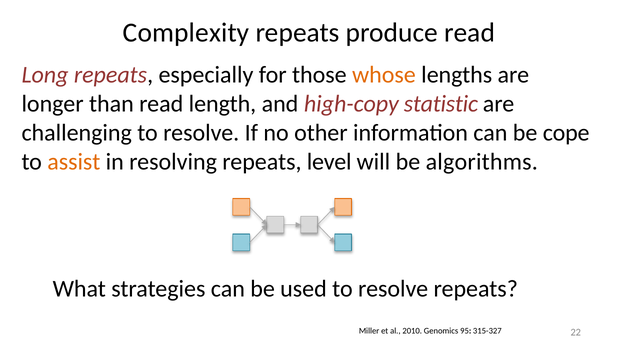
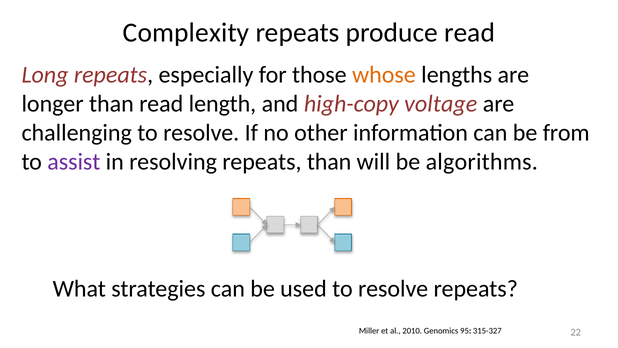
statistic: statistic -> voltage (441, 104)
cope: cope -> from (566, 133)
assist colour: orange -> purple (74, 161)
repeats level: level -> than (329, 161)
